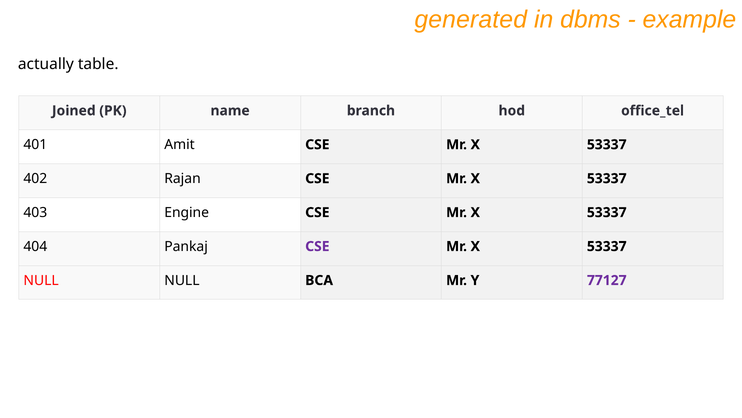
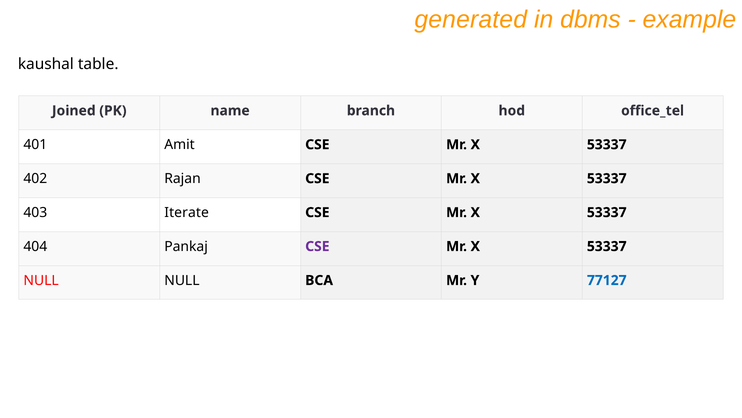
actually: actually -> kaushal (46, 64)
Engine: Engine -> Iterate (187, 212)
77127 colour: purple -> blue (607, 280)
